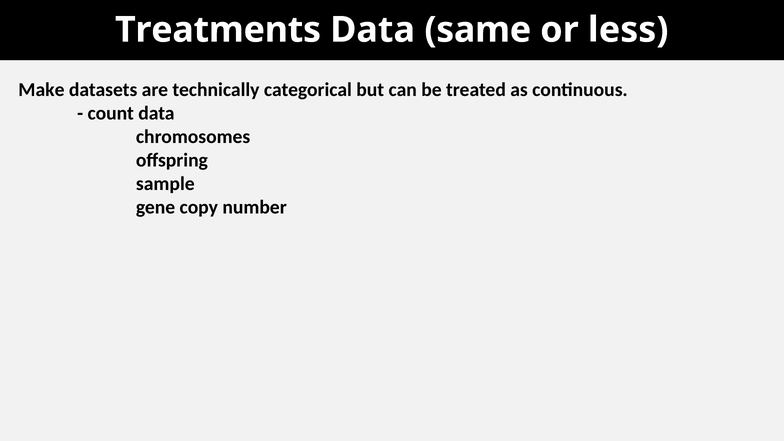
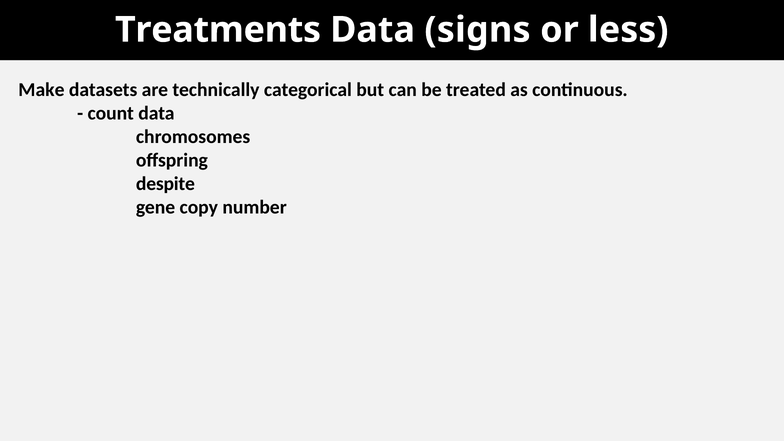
same: same -> signs (477, 30)
sample: sample -> despite (165, 184)
